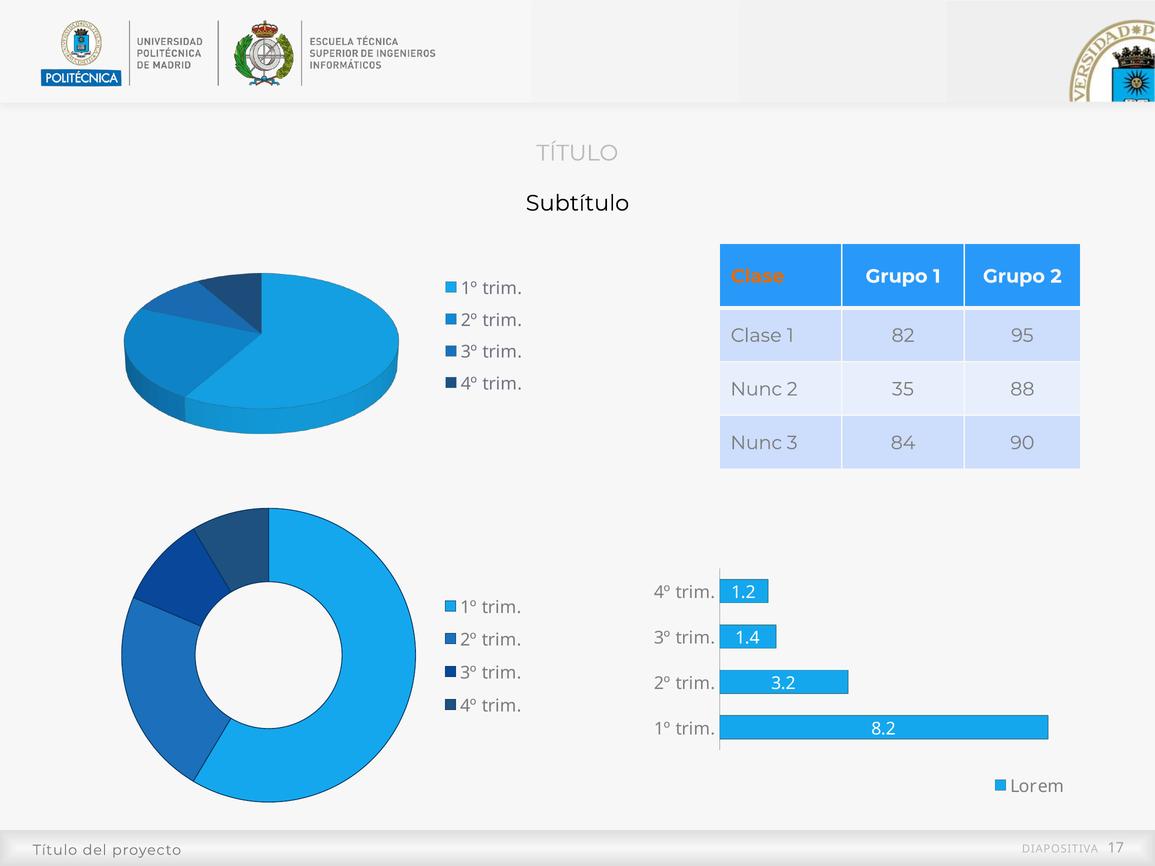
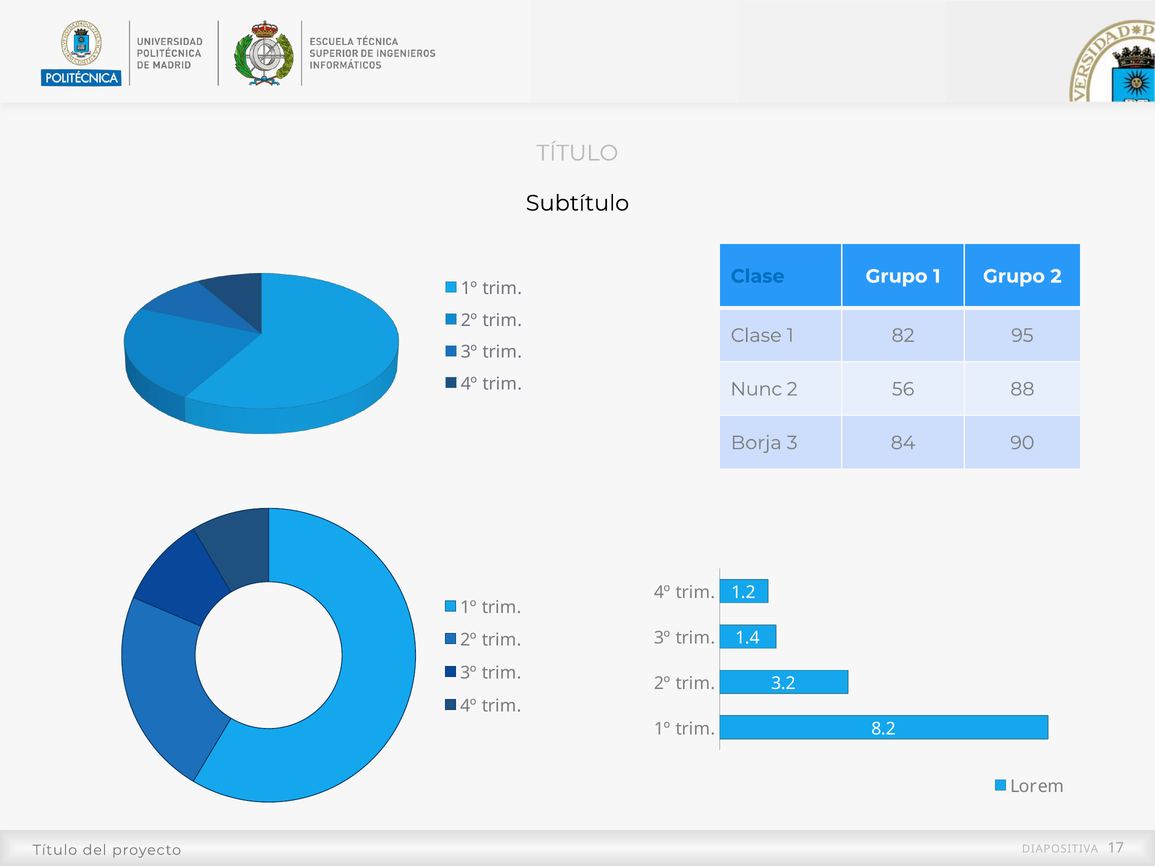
Clase colour: orange -> blue (758, 276)
35: 35 -> 56 (903, 389)
Nunc: Nunc -> Borja (756, 443)
